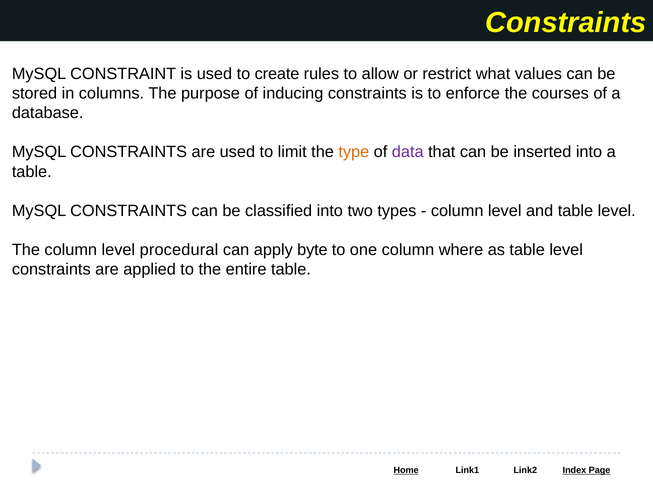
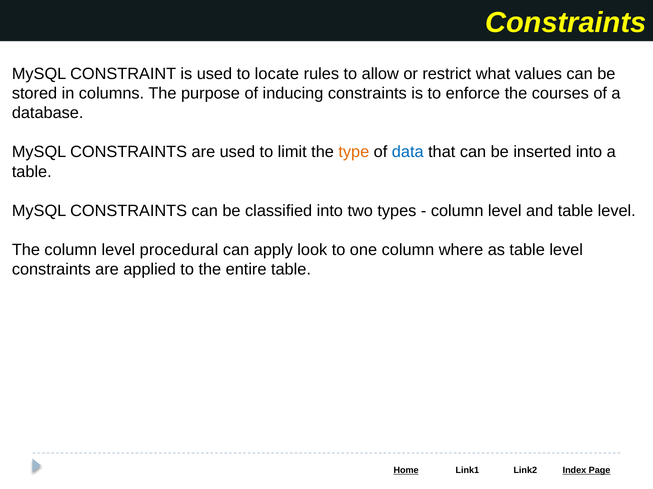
create: create -> locate (277, 74)
data colour: purple -> blue (408, 152)
byte: byte -> look (312, 250)
